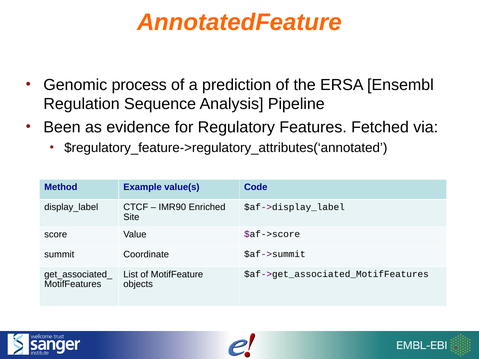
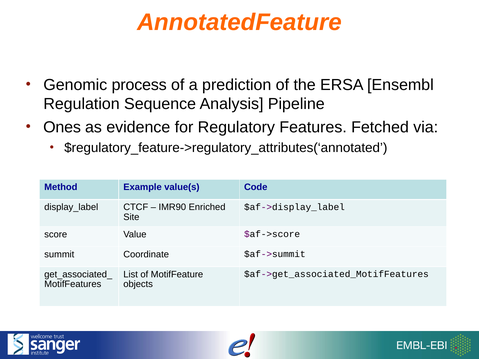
Been: Been -> Ones (62, 127)
